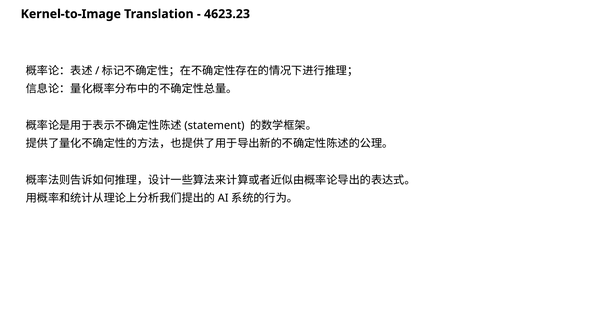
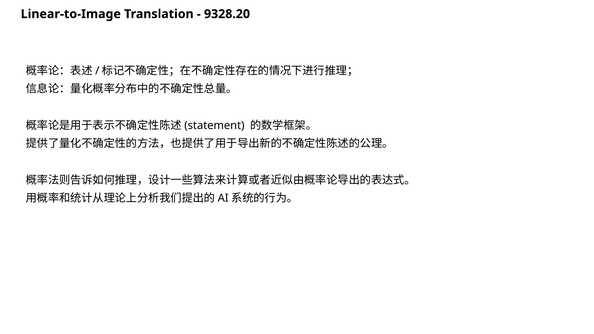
Kernel-to-Image: Kernel-to-Image -> Linear-to-Image (71, 14)
4623.23: 4623.23 -> 9328.20 (227, 14)
